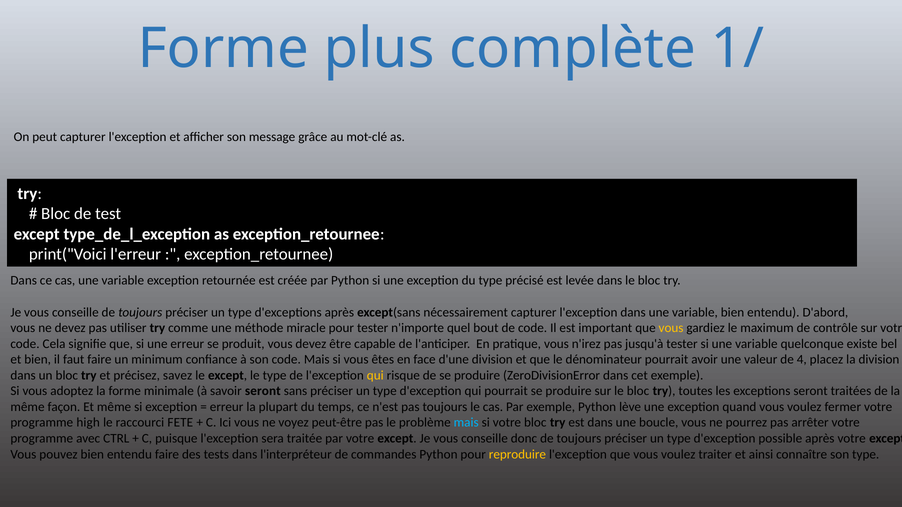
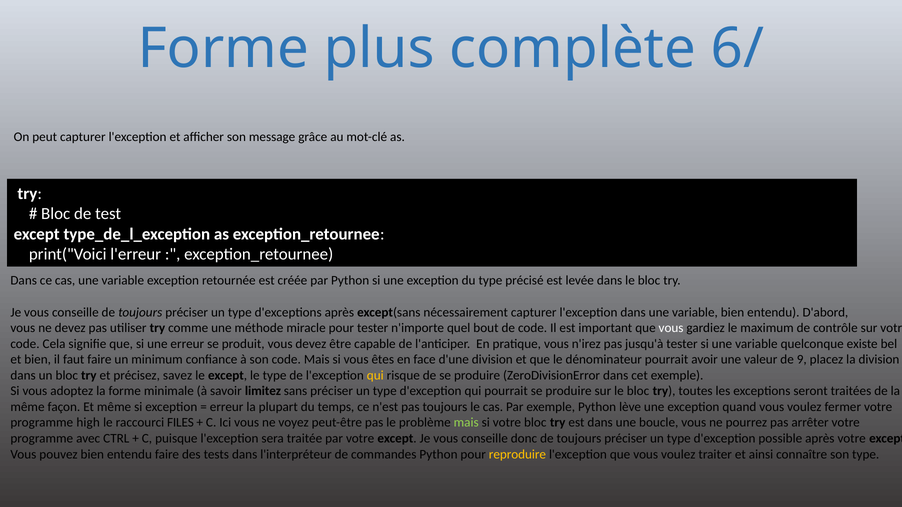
1/: 1/ -> 6/ (737, 49)
vous colour: yellow -> white (671, 328)
4: 4 -> 9 (802, 360)
savoir seront: seront -> limitez (263, 391)
FETE: FETE -> FILES (180, 423)
mais colour: light blue -> light green (466, 423)
